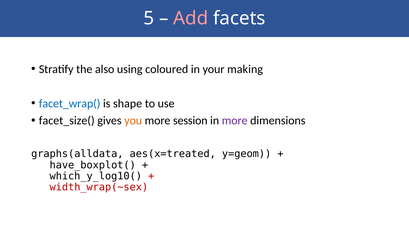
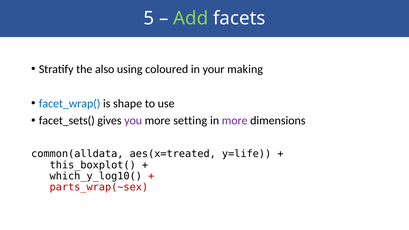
Add colour: pink -> light green (191, 18)
facet_size(: facet_size( -> facet_sets( (67, 121)
you colour: orange -> purple (133, 121)
session: session -> setting (190, 121)
graphs(alldata: graphs(alldata -> common(alldata (77, 154)
y=geom: y=geom -> y=life (247, 154)
have_boxplot(: have_boxplot( -> this_boxplot( (93, 165)
width_wrap(~sex: width_wrap(~sex -> parts_wrap(~sex (99, 187)
